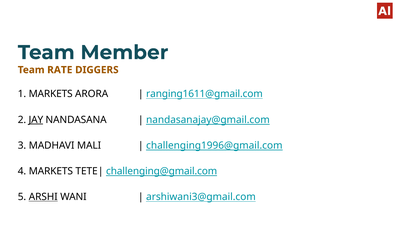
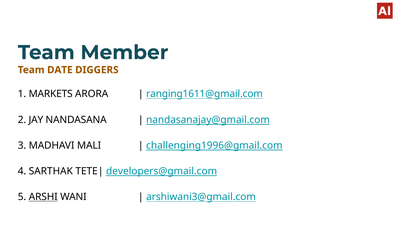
RATE: RATE -> DATE (60, 70)
JAY underline: present -> none (36, 119)
4 MARKETS: MARKETS -> SARTHAK (51, 171)
challenging@gmail.com: challenging@gmail.com -> developers@gmail.com (162, 171)
